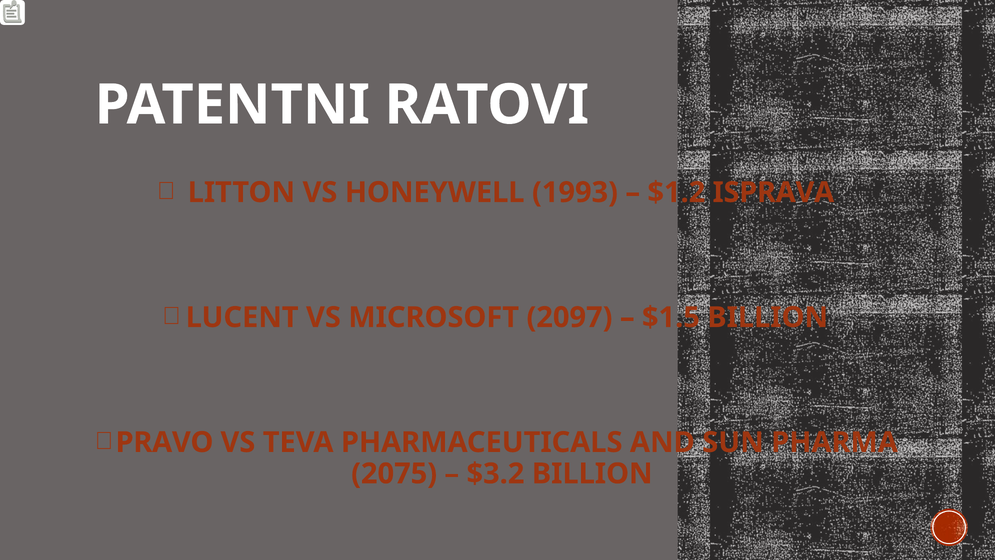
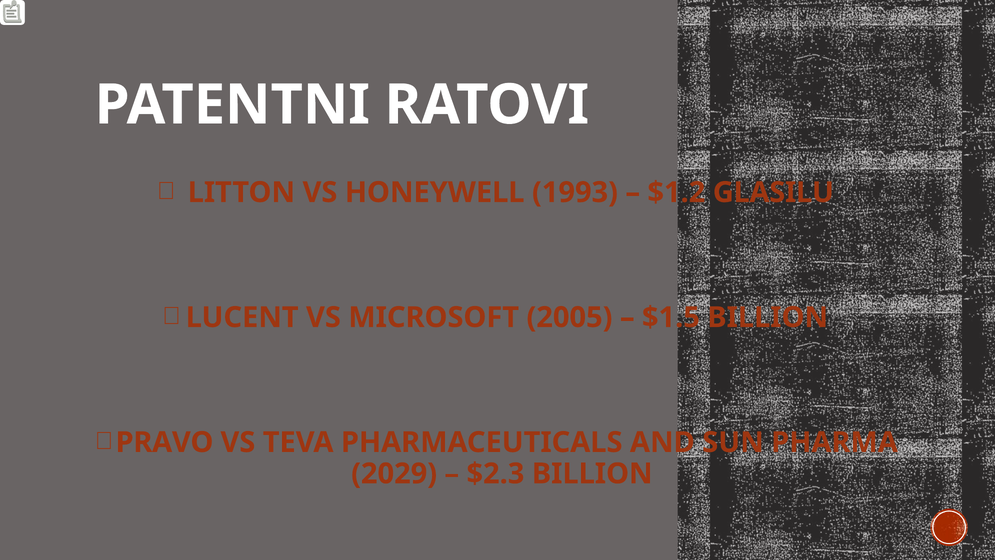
ISPRAVA: ISPRAVA -> GLASILU (773, 192)
2097: 2097 -> 2005 (569, 317)
2075: 2075 -> 2029 (394, 473)
$3.2: $3.2 -> $2.3 (495, 473)
